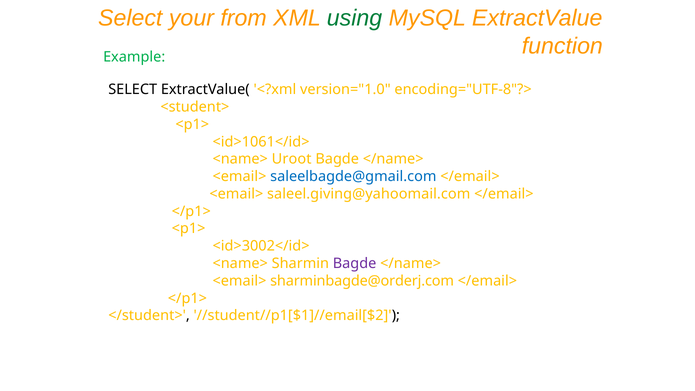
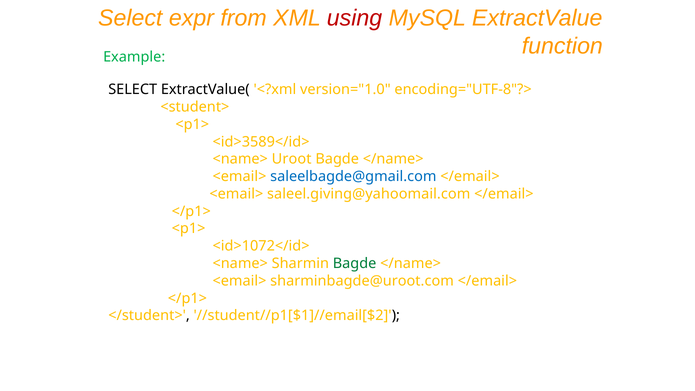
your: your -> expr (191, 18)
using colour: green -> red (355, 18)
<id>1061</id>: <id>1061</id> -> <id>3589</id> (261, 142)
<id>3002</id>: <id>3002</id> -> <id>1072</id> (261, 246)
Bagde colour: purple -> green (355, 263)
sharminbagde@orderj.com: sharminbagde@orderj.com -> sharminbagde@uroot.com (362, 281)
